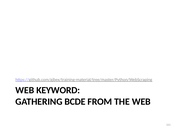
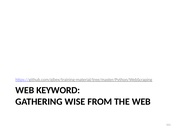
BCDE: BCDE -> WISE (75, 102)
